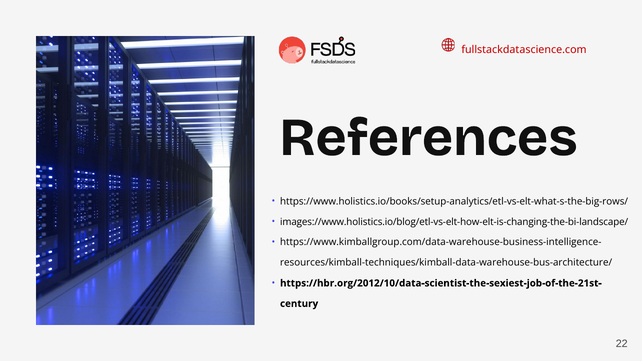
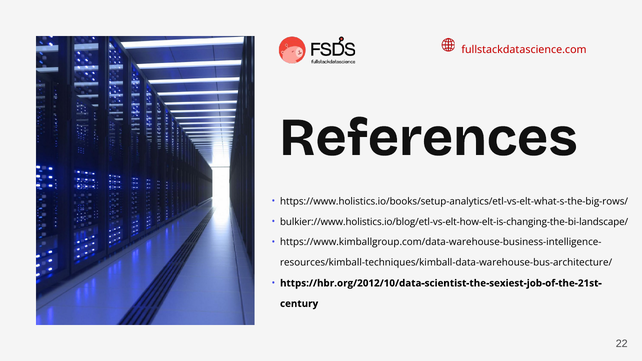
images://www.holistics.io/blog/etl-vs-elt-how-elt-is-changing-the-bi-landscape/: images://www.holistics.io/blog/etl-vs-elt-how-elt-is-changing-the-bi-landscape/ -> bulkier://www.holistics.io/blog/etl-vs-elt-how-elt-is-changing-the-bi-landscape/ (454, 222)
